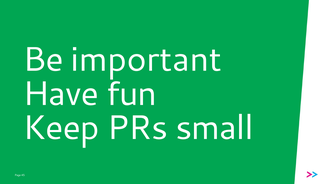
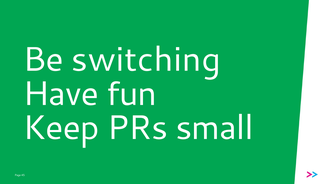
important: important -> switching (146, 60)
